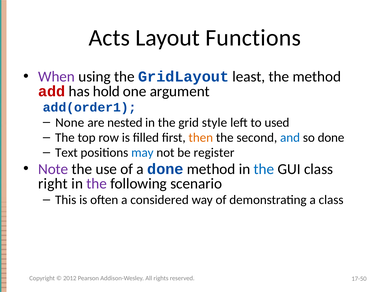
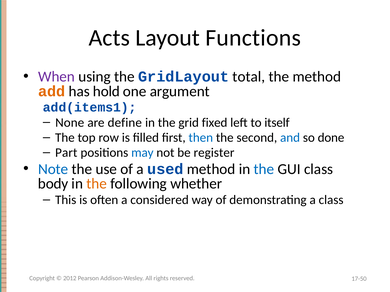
least: least -> total (249, 77)
add colour: red -> orange (52, 91)
add(order1: add(order1 -> add(items1 (90, 108)
nested: nested -> define (125, 123)
style: style -> fixed (215, 123)
used: used -> itself (277, 123)
then colour: orange -> blue (201, 138)
Text: Text -> Part (66, 153)
Note colour: purple -> blue (53, 169)
a done: done -> used (165, 169)
right: right -> body (53, 184)
the colour: purple -> orange (97, 184)
scenario: scenario -> whether (196, 184)
